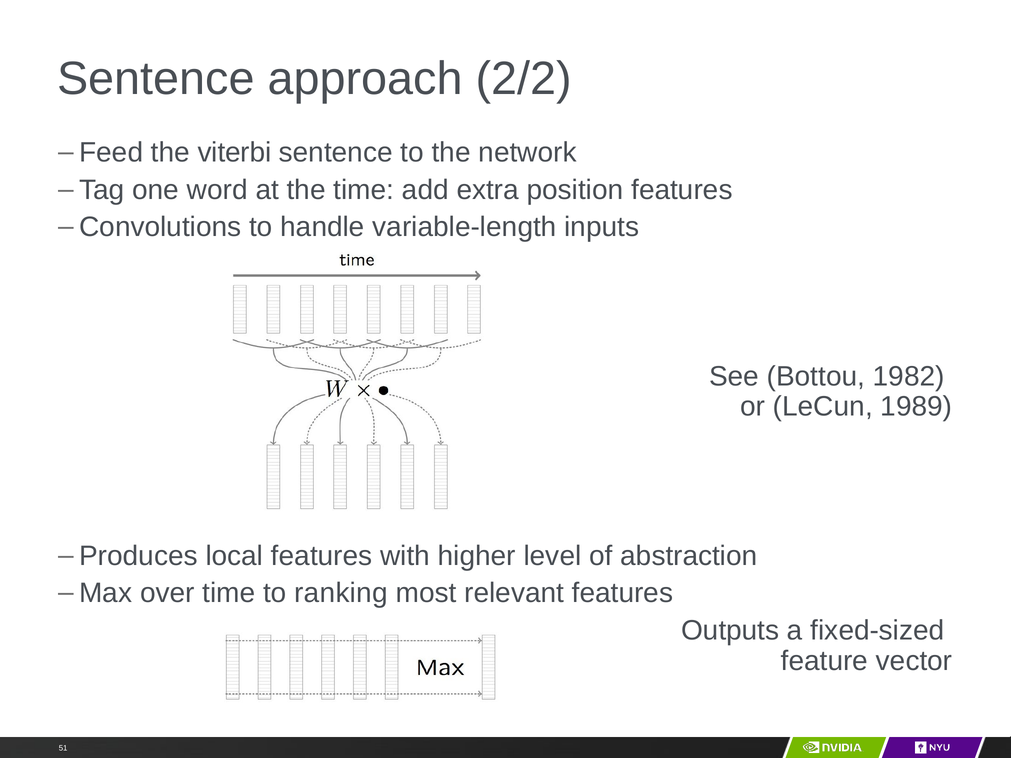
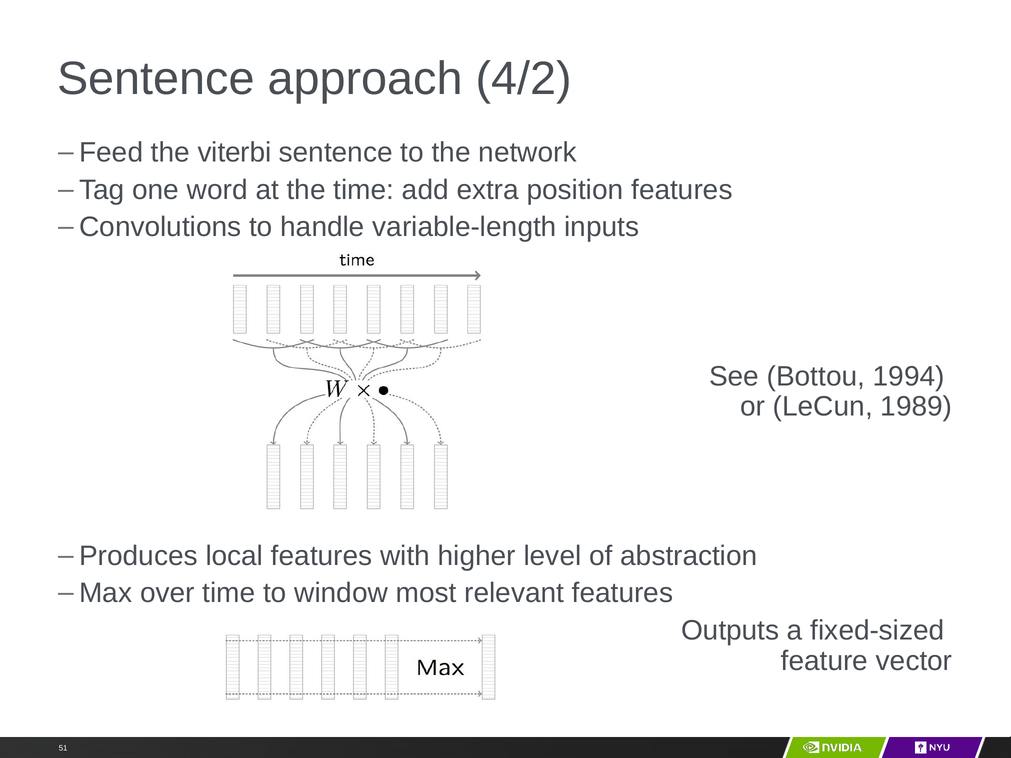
2/2: 2/2 -> 4/2 (524, 79)
1982: 1982 -> 1994 (909, 376)
ranking: ranking -> window (341, 593)
